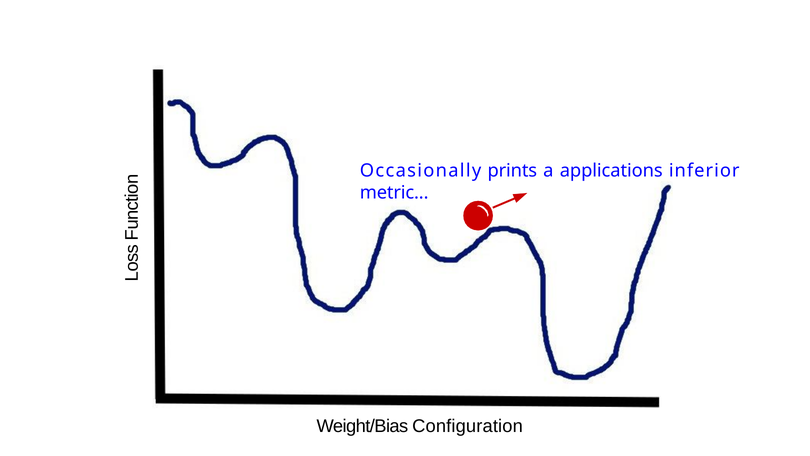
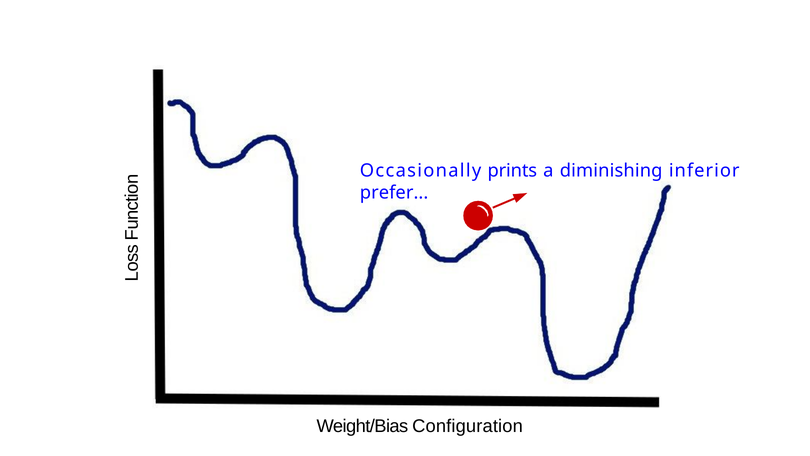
applications: applications -> diminishing (611, 171)
metric: metric -> prefer (394, 193)
